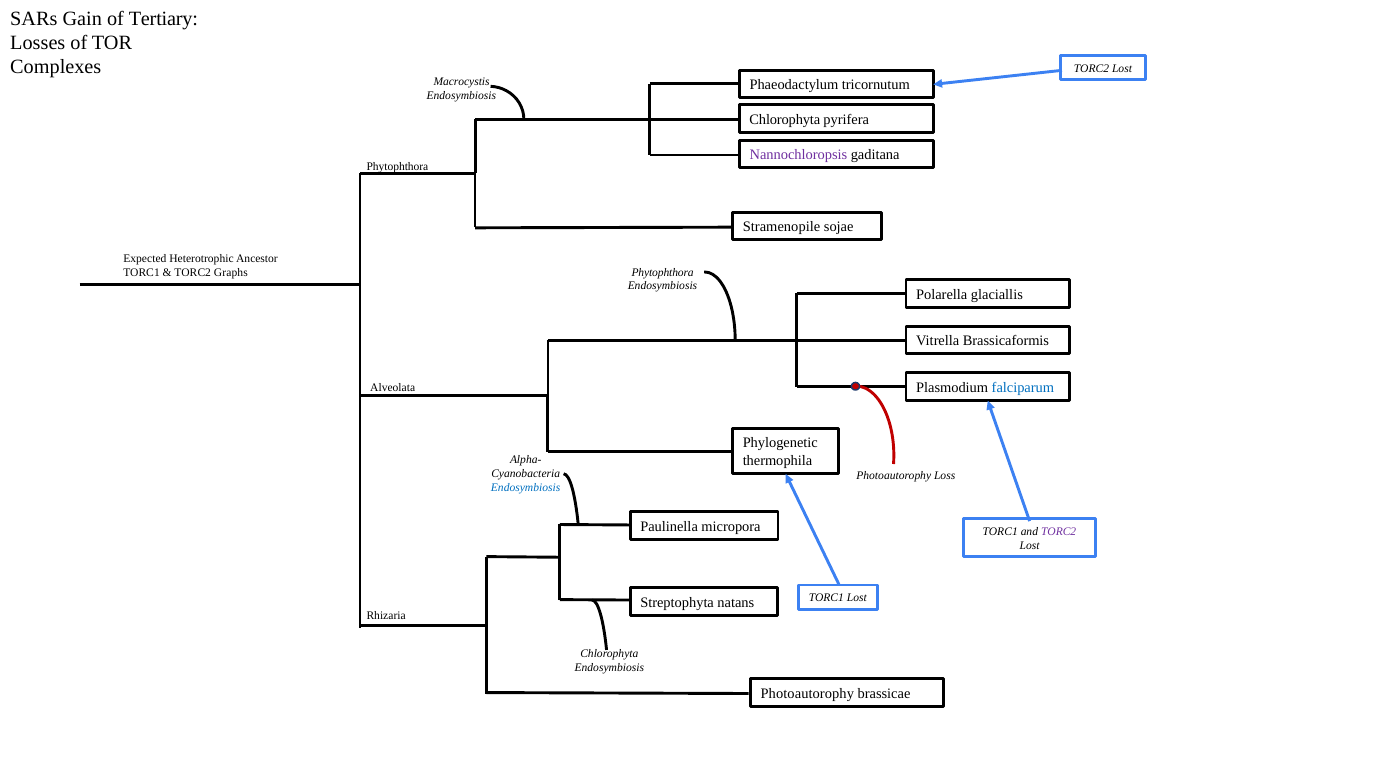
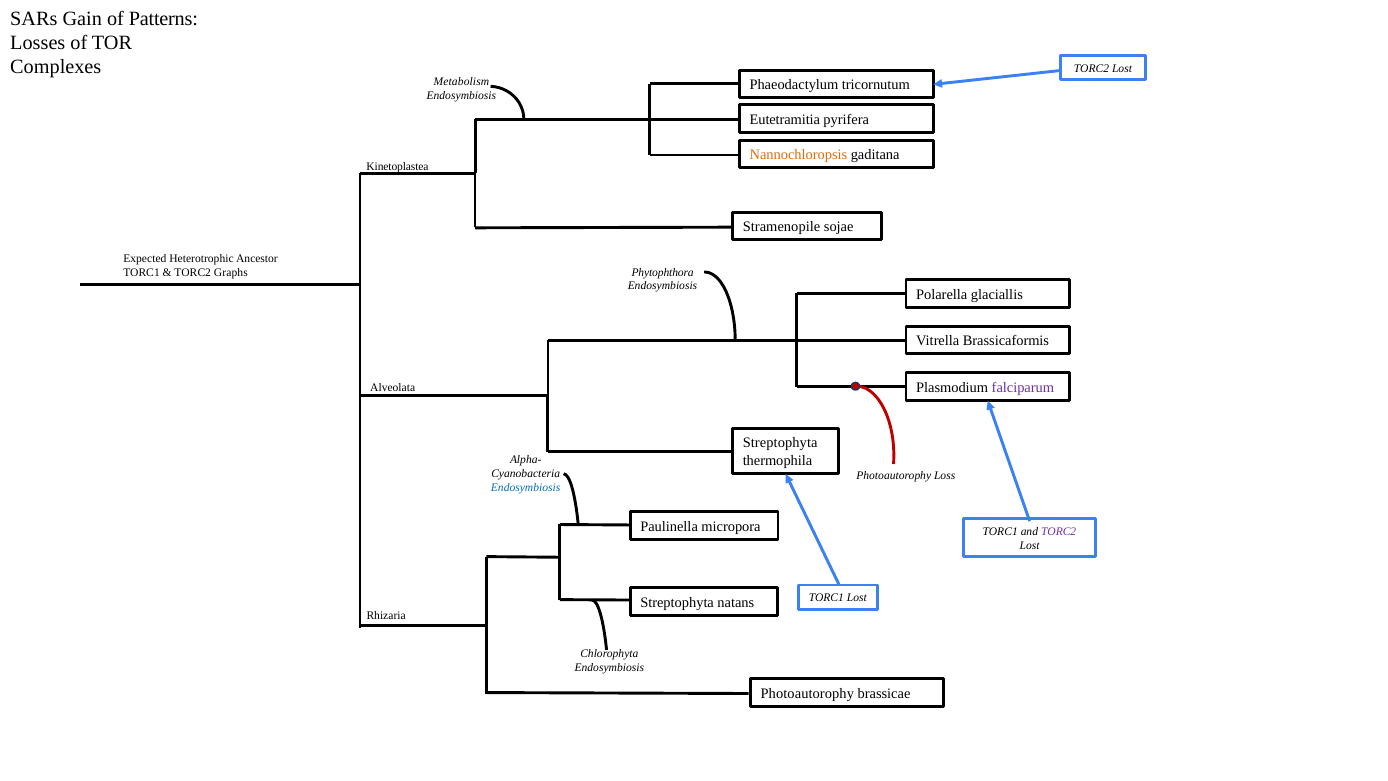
Tertiary: Tertiary -> Patterns (163, 19)
Macrocystis: Macrocystis -> Metabolism (461, 82)
Chlorophyta: Chlorophyta -> Eutetramitia (785, 119)
Nannochloropsis colour: purple -> orange (798, 155)
Phytophthora: Phytophthora -> Kinetoplastea (397, 167)
falciparum colour: blue -> purple (1023, 387)
Phylogenetic: Phylogenetic -> Streptophyta (780, 443)
